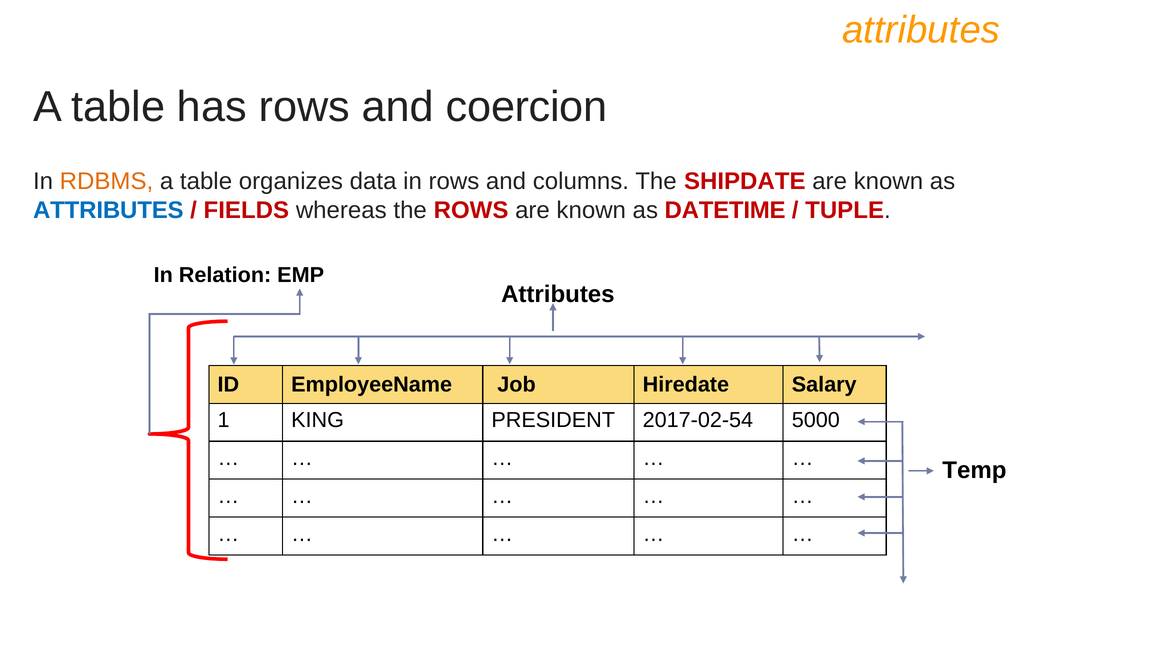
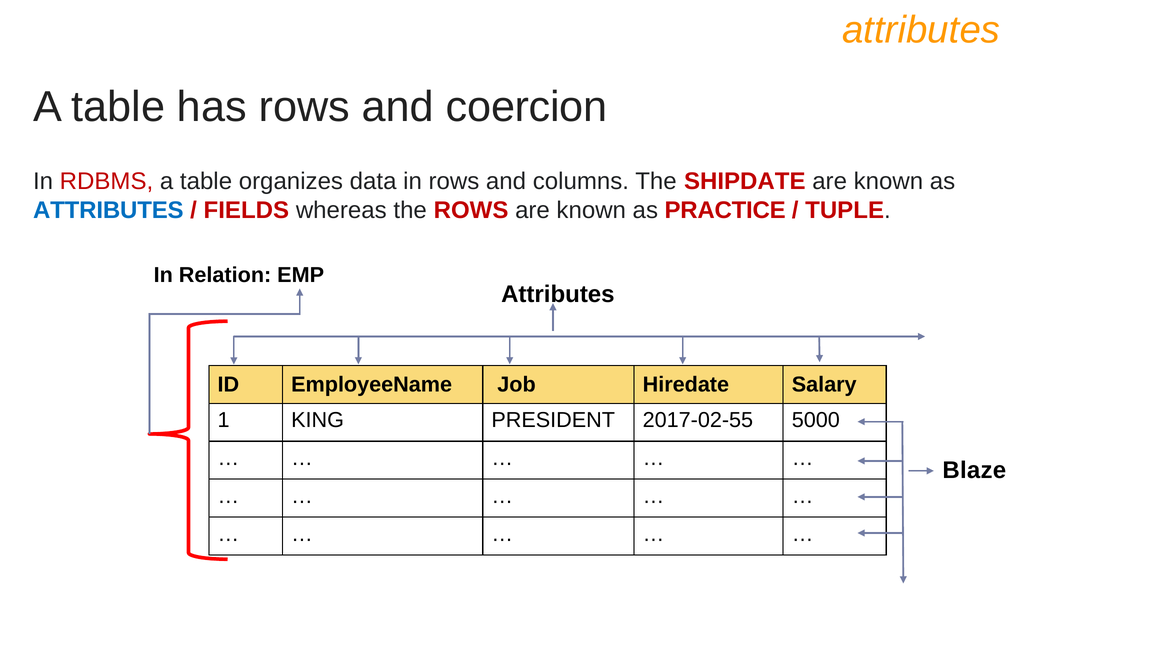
RDBMS colour: orange -> red (106, 181)
DATETIME: DATETIME -> PRACTICE (725, 210)
2017-02-54: 2017-02-54 -> 2017-02-55 (698, 420)
Temp: Temp -> Blaze (974, 470)
